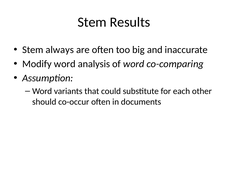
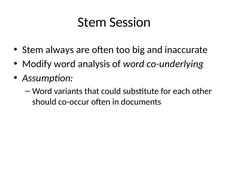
Results: Results -> Session (130, 22)
co-comparing: co-comparing -> co-underlying (175, 64)
